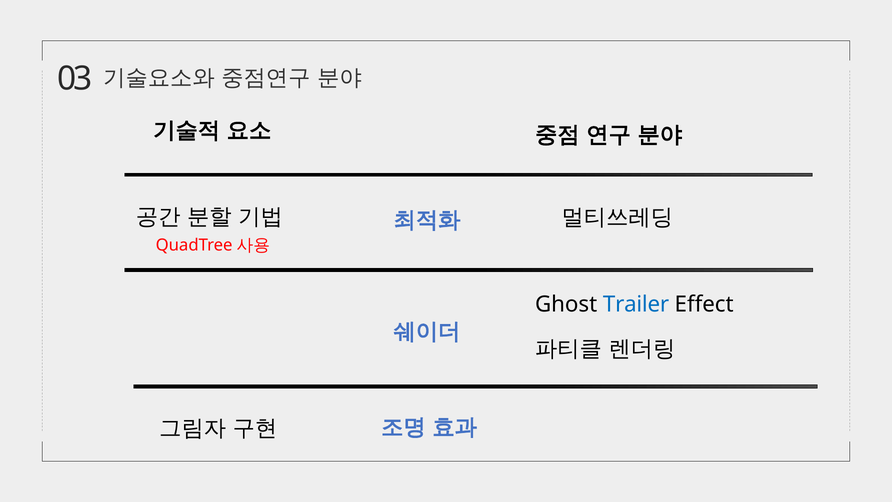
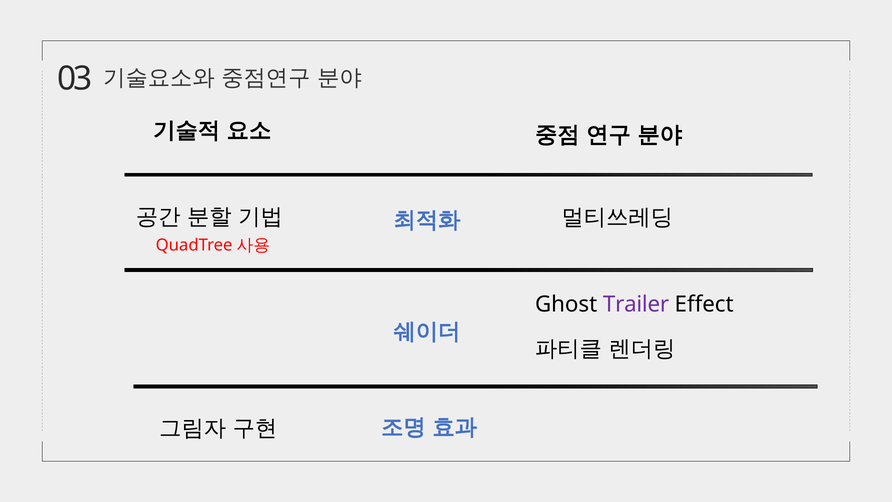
Trailer colour: blue -> purple (636, 304)
